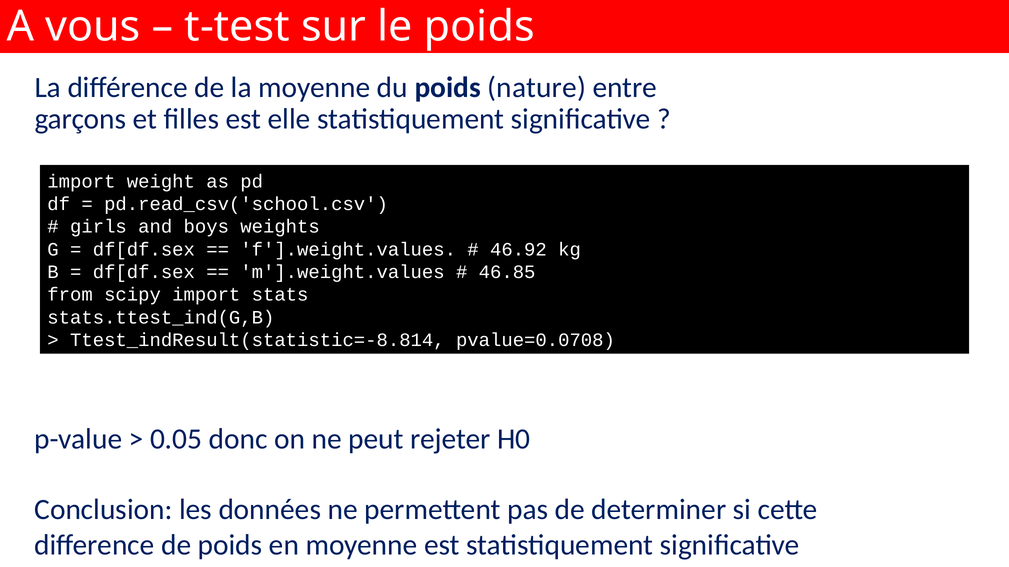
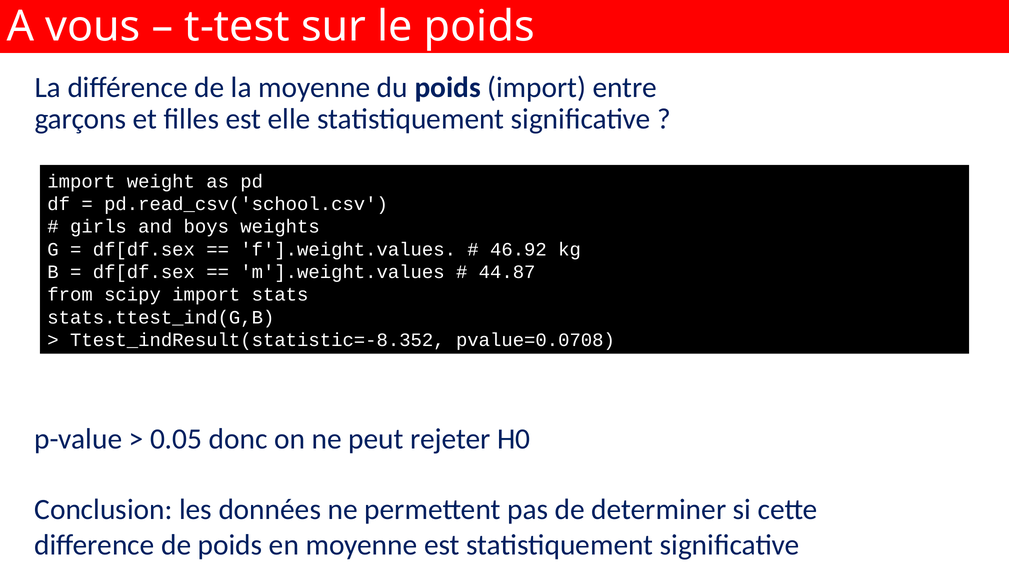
poids nature: nature -> import (537, 88)
46.85: 46.85 -> 44.87 (507, 272)
Ttest_indResult(statistic=-8.814: Ttest_indResult(statistic=-8.814 -> Ttest_indResult(statistic=-8.352 (257, 340)
